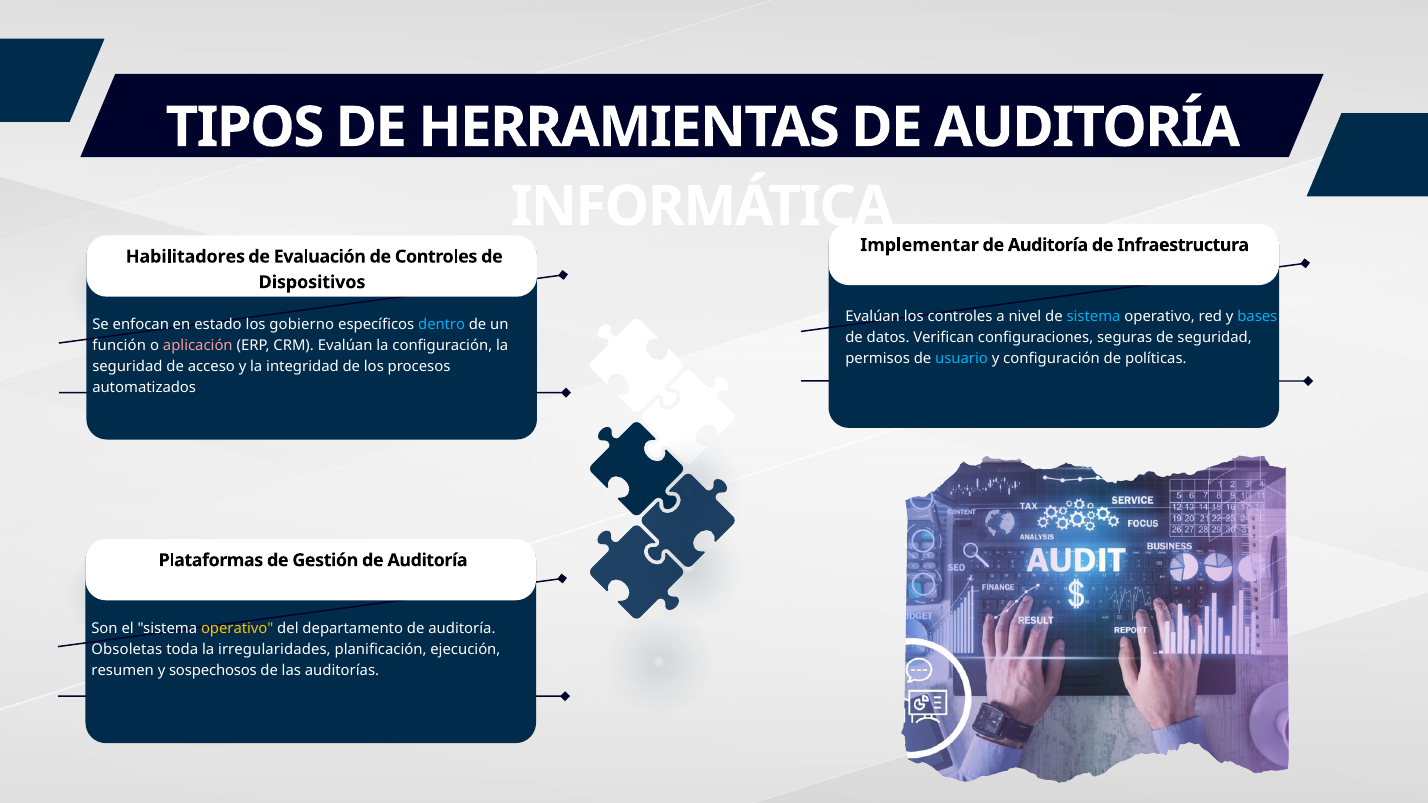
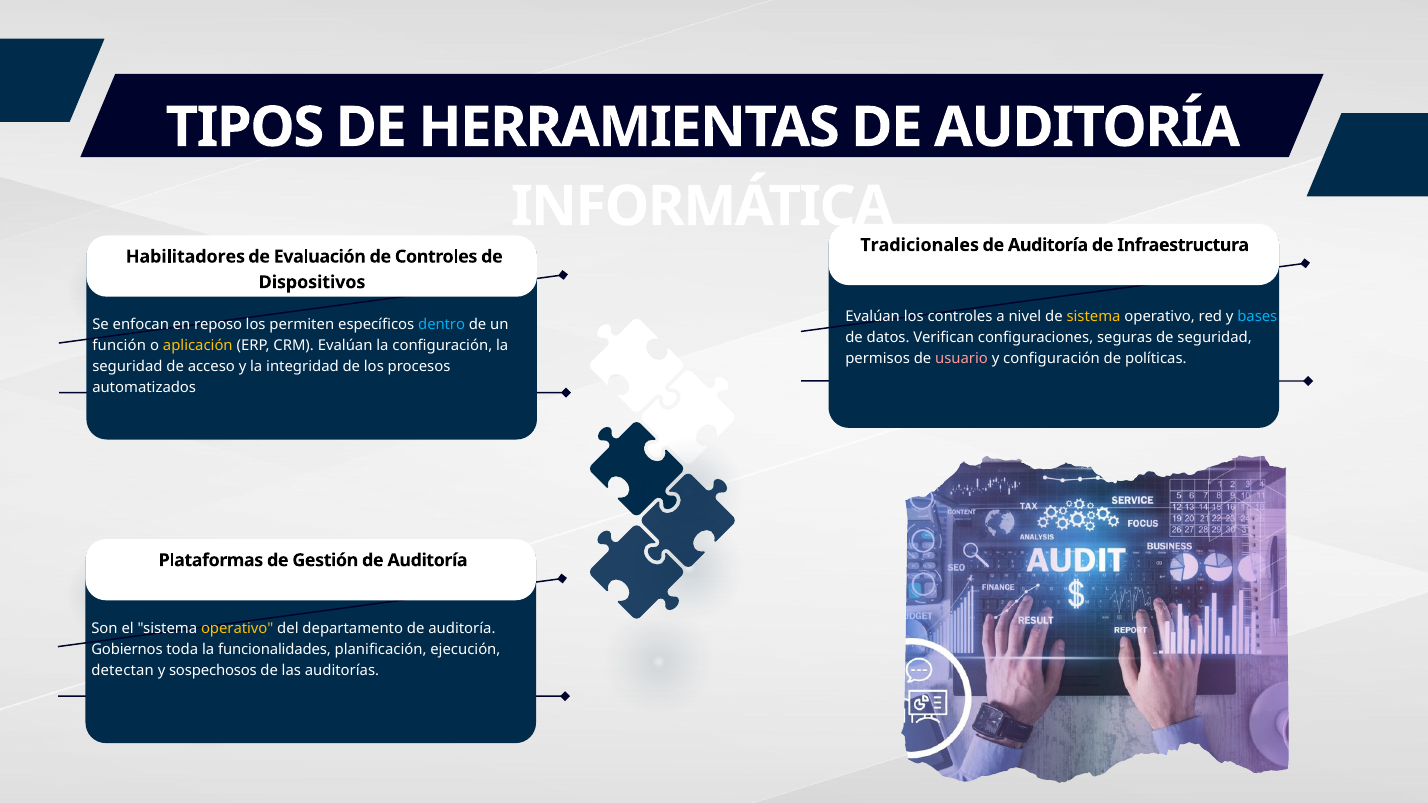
Implementar: Implementar -> Tradicionales (920, 245)
sistema colour: light blue -> yellow (1094, 317)
estado: estado -> reposo (218, 325)
gobierno: gobierno -> permiten (302, 325)
aplicación colour: pink -> yellow (198, 346)
usuario colour: light blue -> pink (961, 359)
Obsoletas: Obsoletas -> Gobiernos (127, 650)
irregularidades: irregularidades -> funcionalidades (275, 650)
resumen: resumen -> detectan (123, 670)
